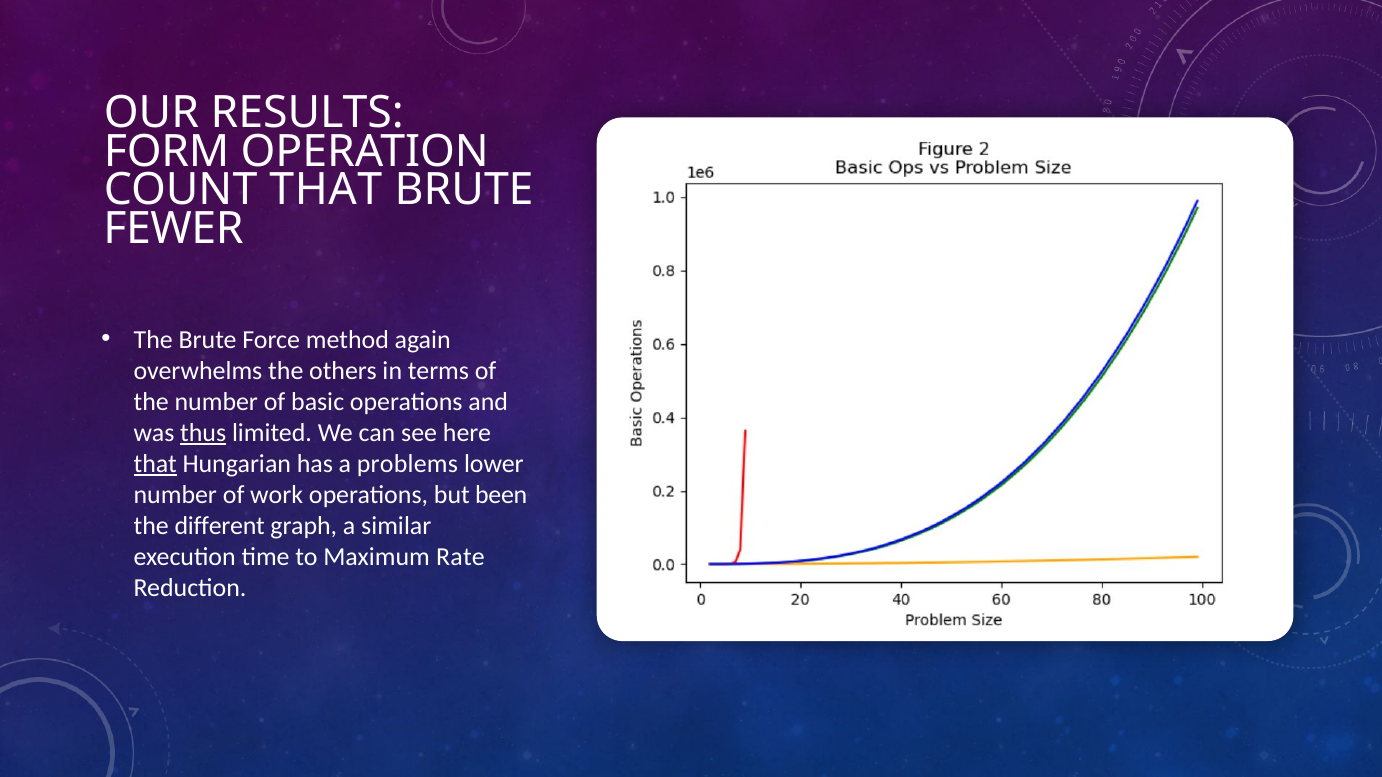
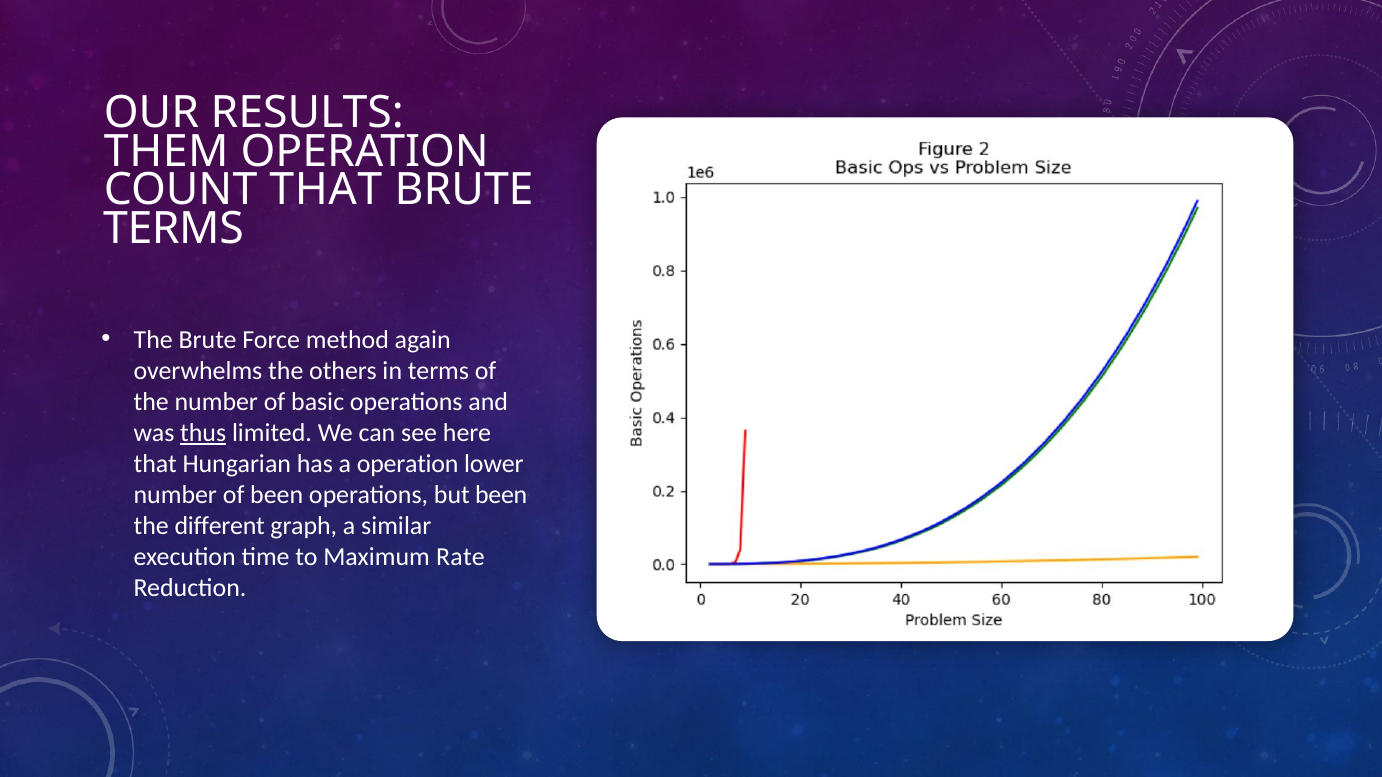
FORM: FORM -> THEM (166, 151)
FEWER: FEWER -> TERMS (173, 229)
that underline: present -> none (155, 464)
a problems: problems -> operation (408, 464)
of work: work -> been (277, 495)
